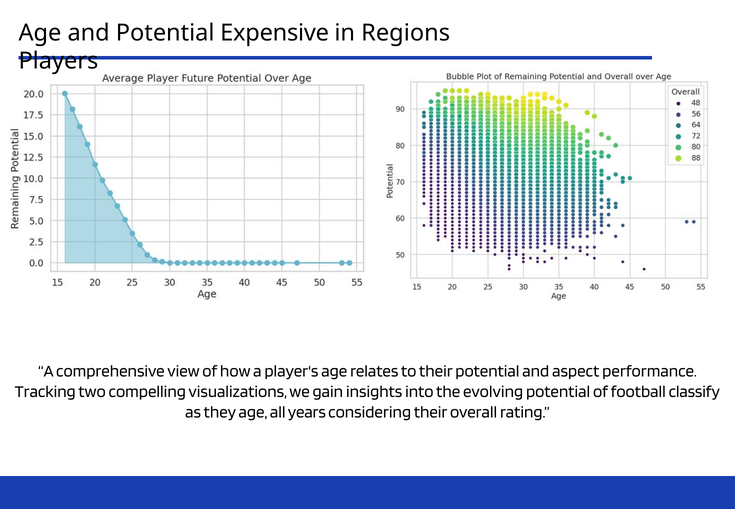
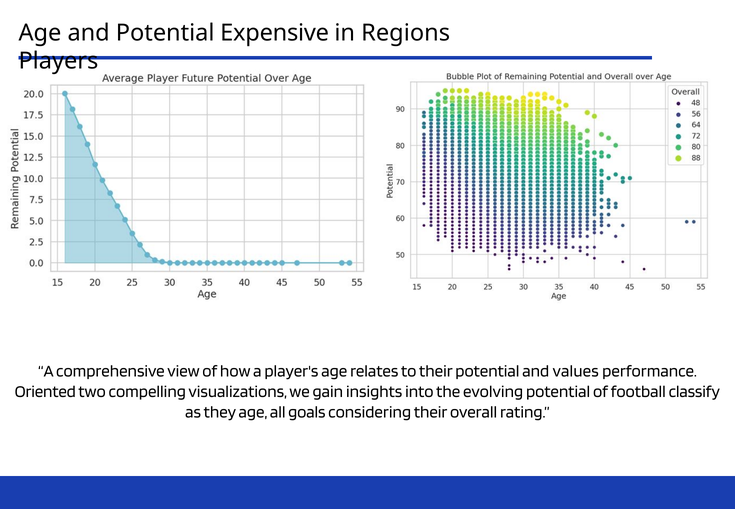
aspect: aspect -> values (576, 372)
Tracking: Tracking -> Oriented (45, 392)
years: years -> goals (307, 412)
